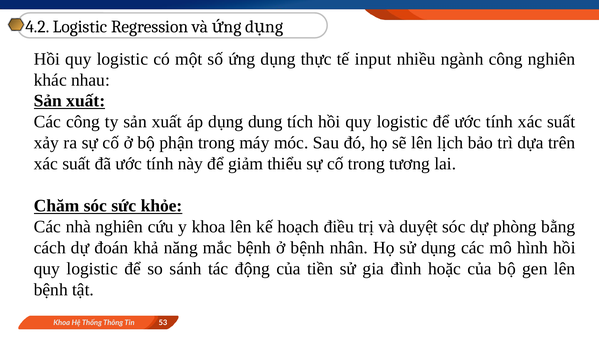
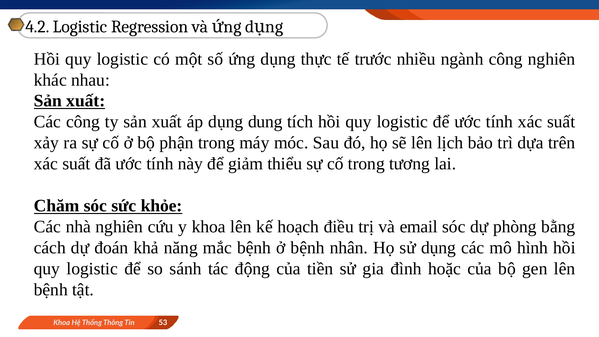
input: input -> trước (373, 59)
duyệt: duyệt -> email (419, 227)
